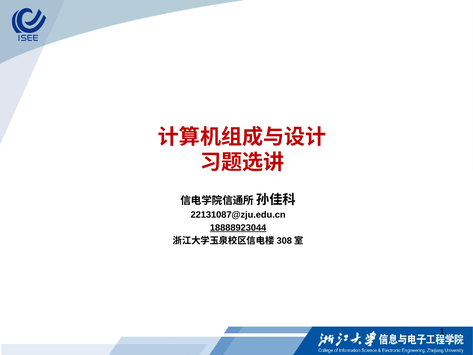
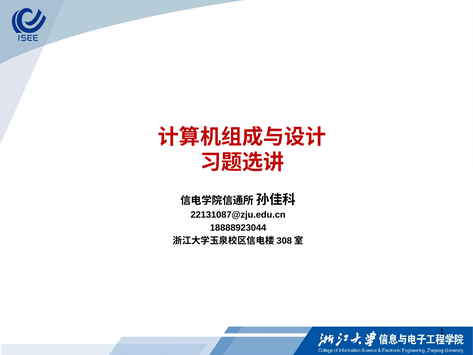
18888923044 underline: present -> none (238, 228)
